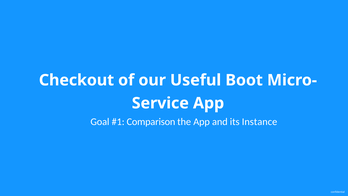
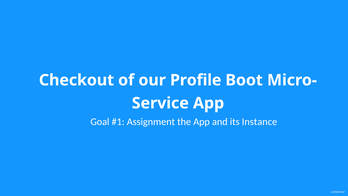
Useful: Useful -> Profile (196, 80)
Comparison: Comparison -> Assignment (151, 122)
